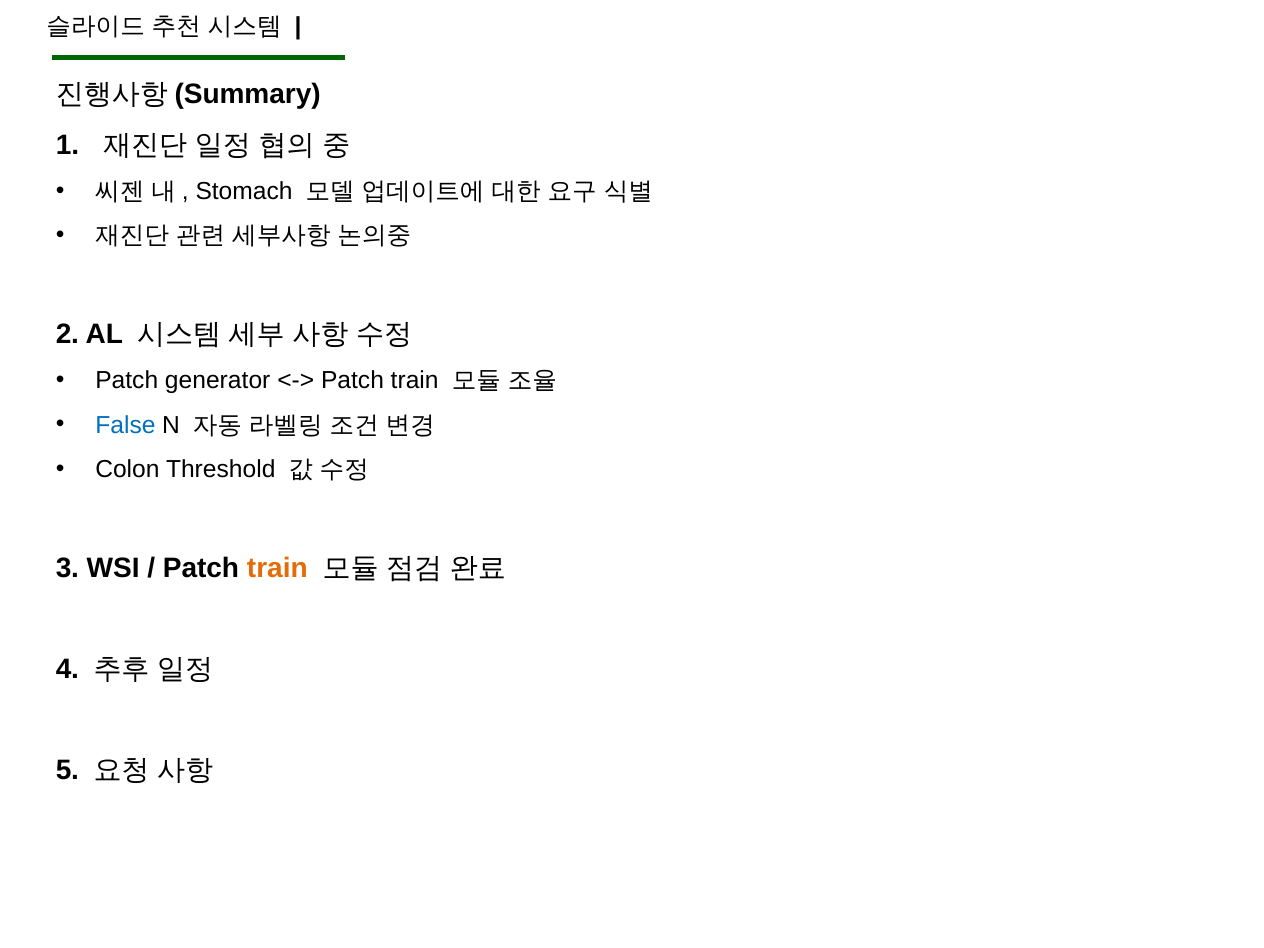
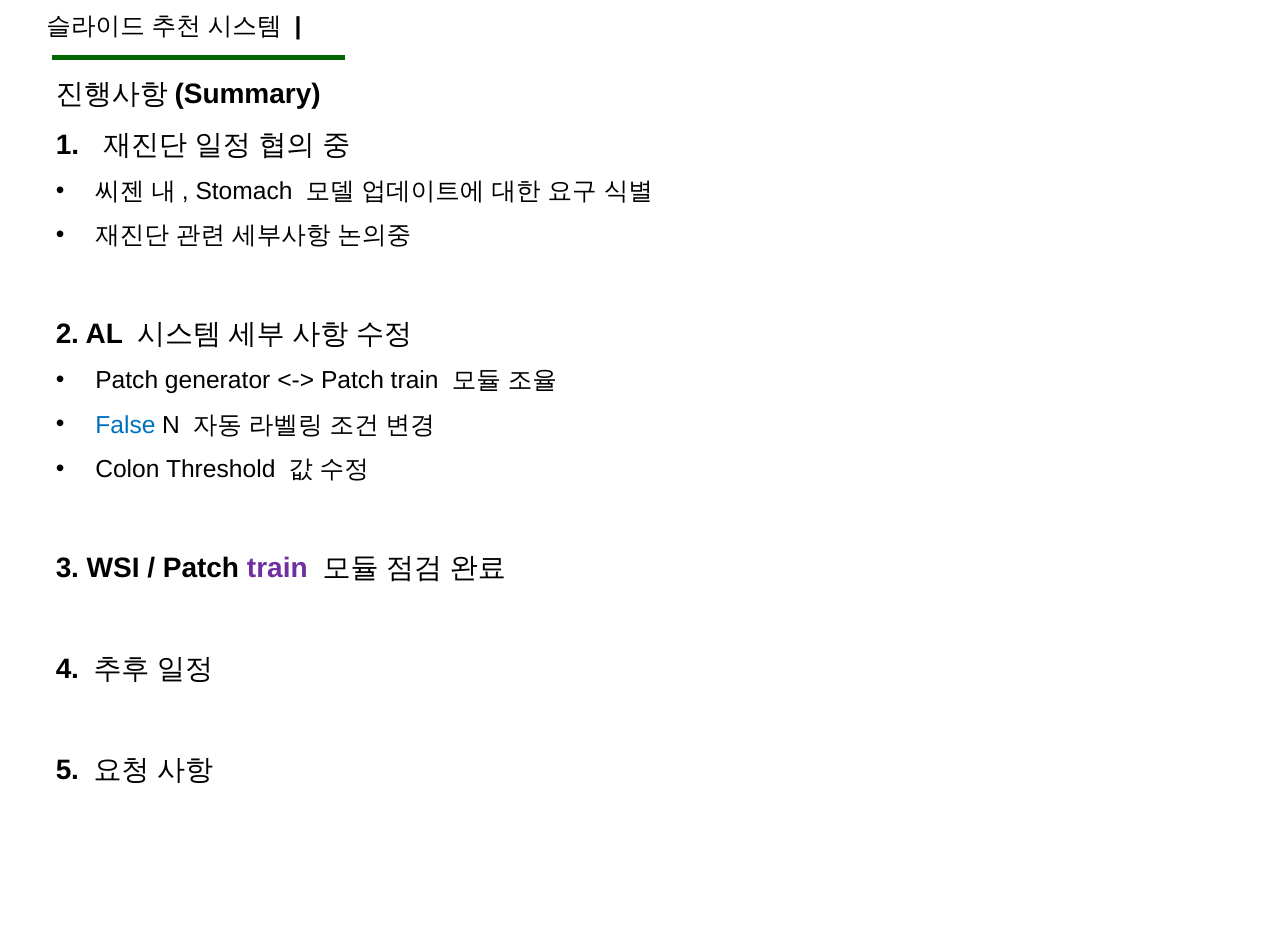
train colour: orange -> purple (277, 568)
